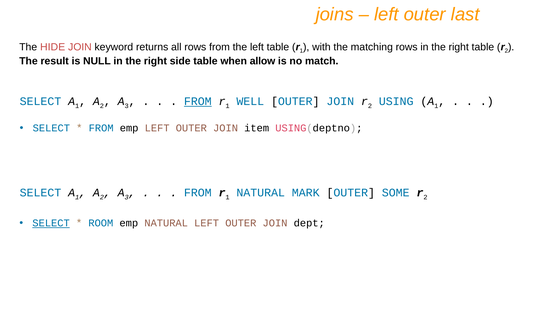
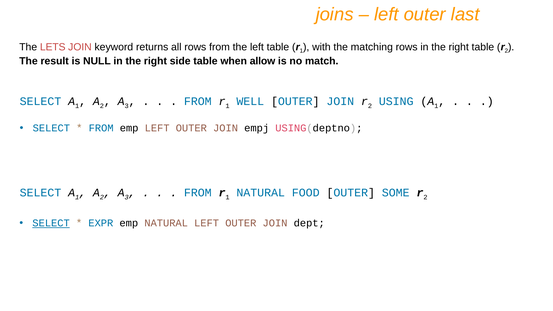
HIDE: HIDE -> LETS (53, 47)
FROM underline: present -> none (198, 102)
item: item -> empj (257, 128)
MARK: MARK -> FOOD (306, 193)
ROOM: ROOM -> EXPR (101, 223)
